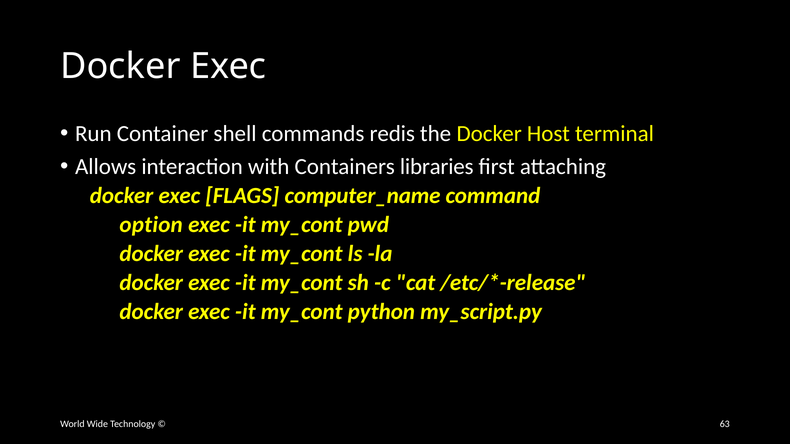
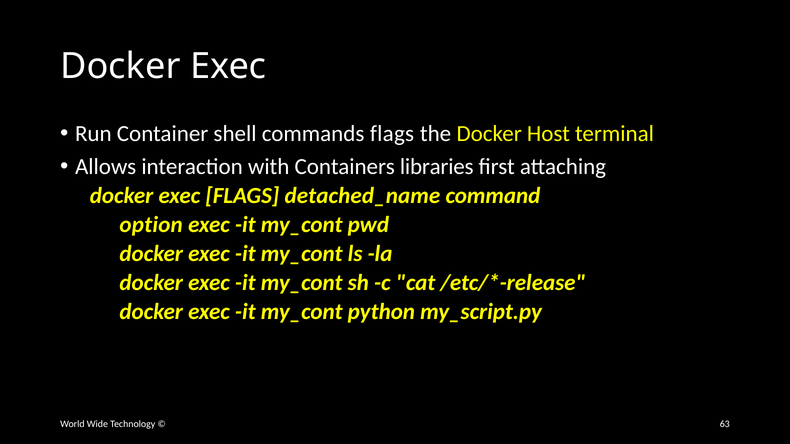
commands redis: redis -> flags (392, 134)
computer_name: computer_name -> detached_name (362, 196)
